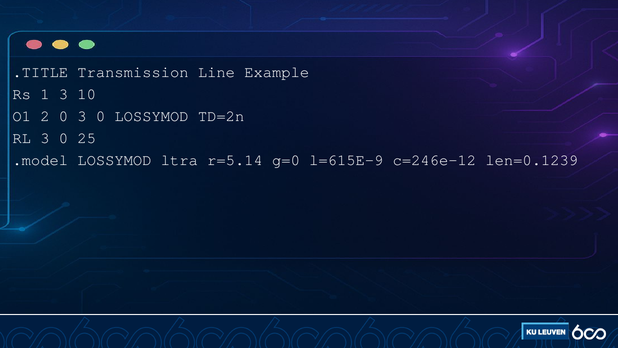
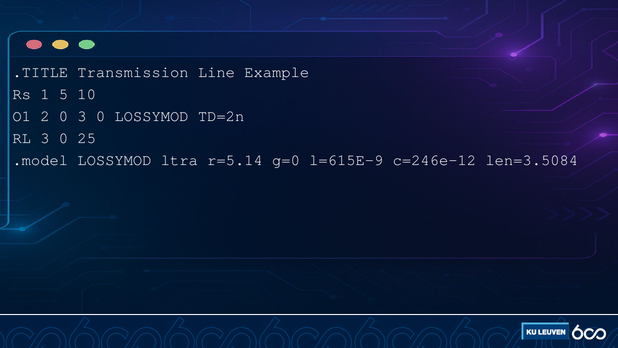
1 3: 3 -> 5 (63, 94)
len=0.1239: len=0.1239 -> len=3.5084 (532, 160)
